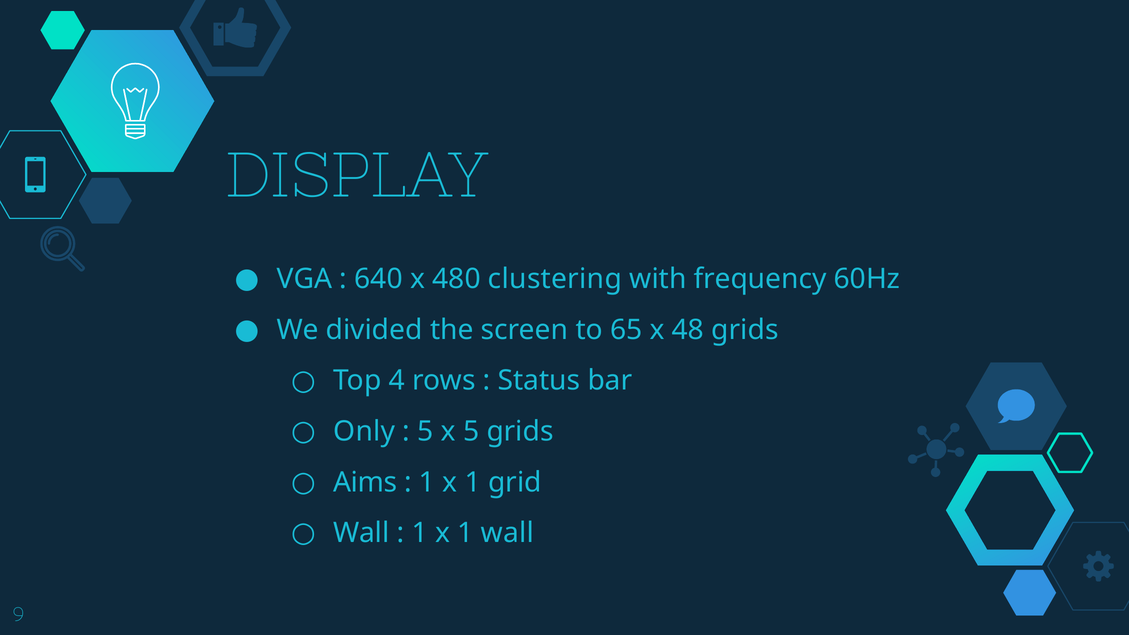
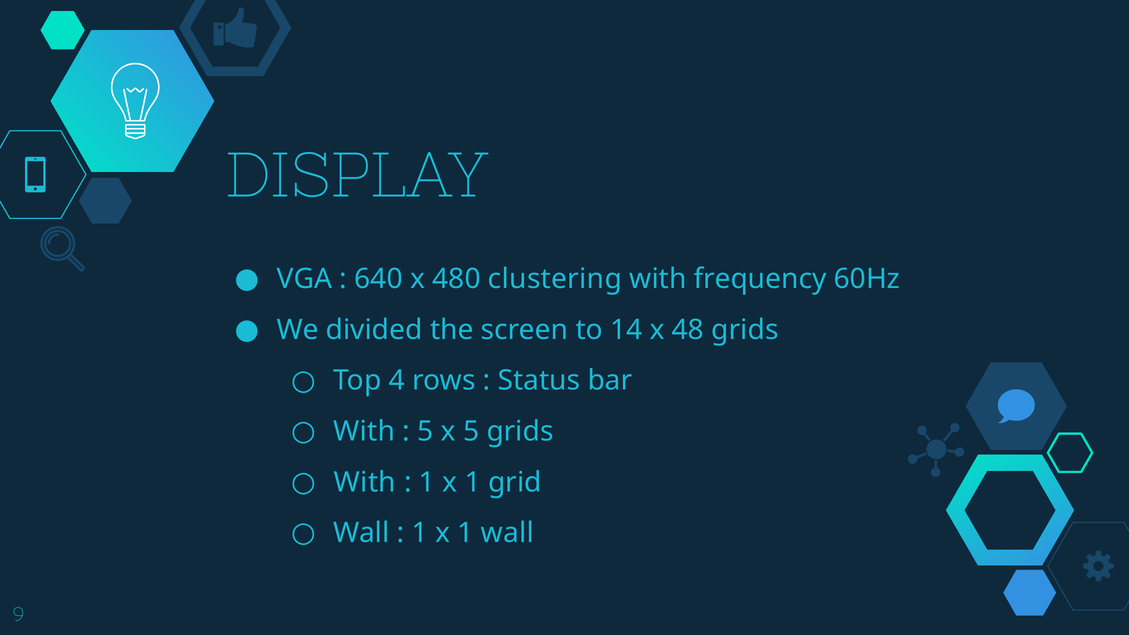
65: 65 -> 14 (626, 330)
Only: Only -> With (364, 431)
Aims: Aims -> With (365, 482)
